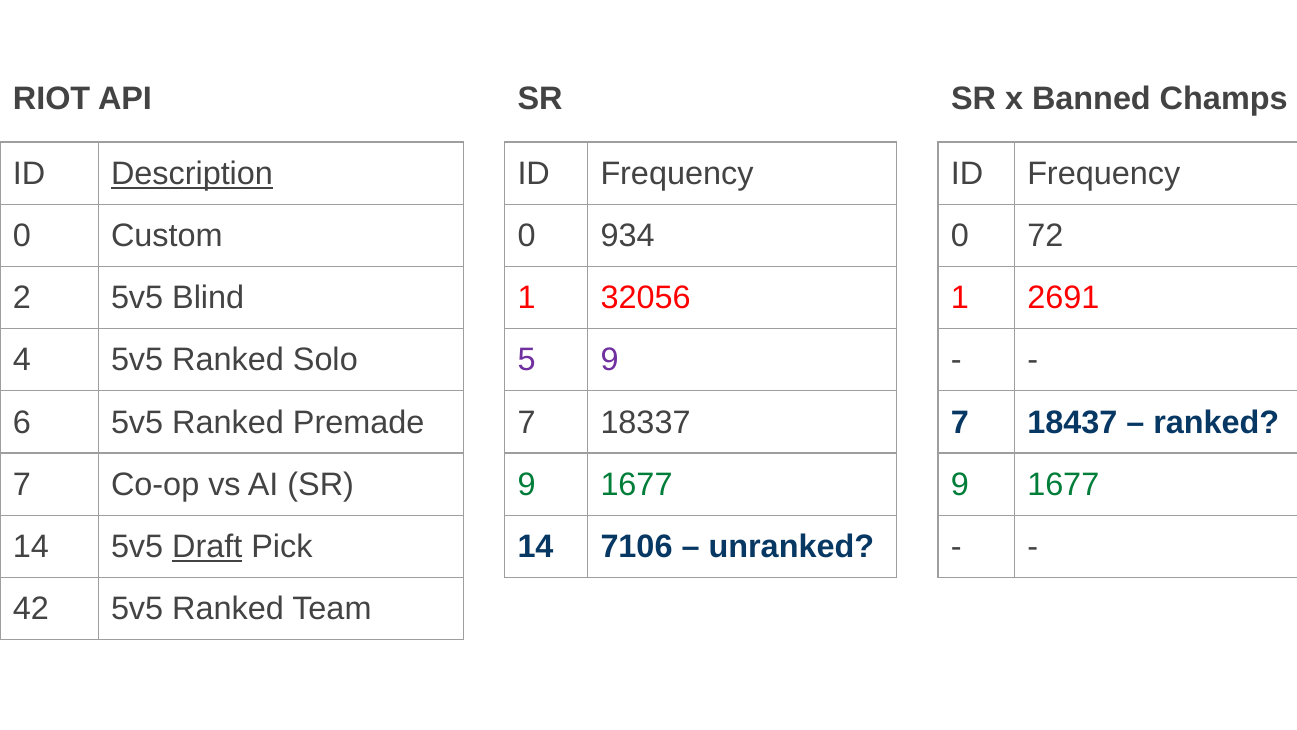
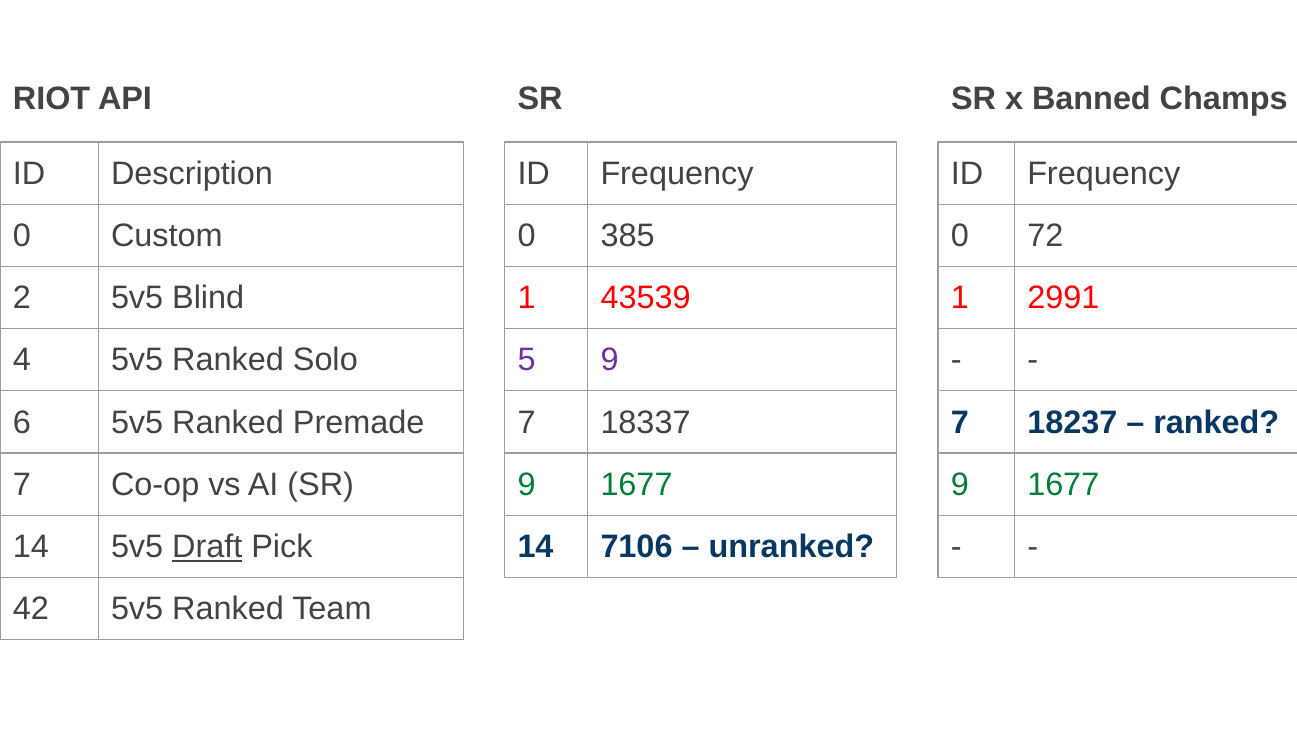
Description underline: present -> none (192, 173)
934: 934 -> 385 (628, 236)
32056: 32056 -> 43539 (646, 298)
2691: 2691 -> 2991 (1063, 298)
18437: 18437 -> 18237 (1072, 422)
